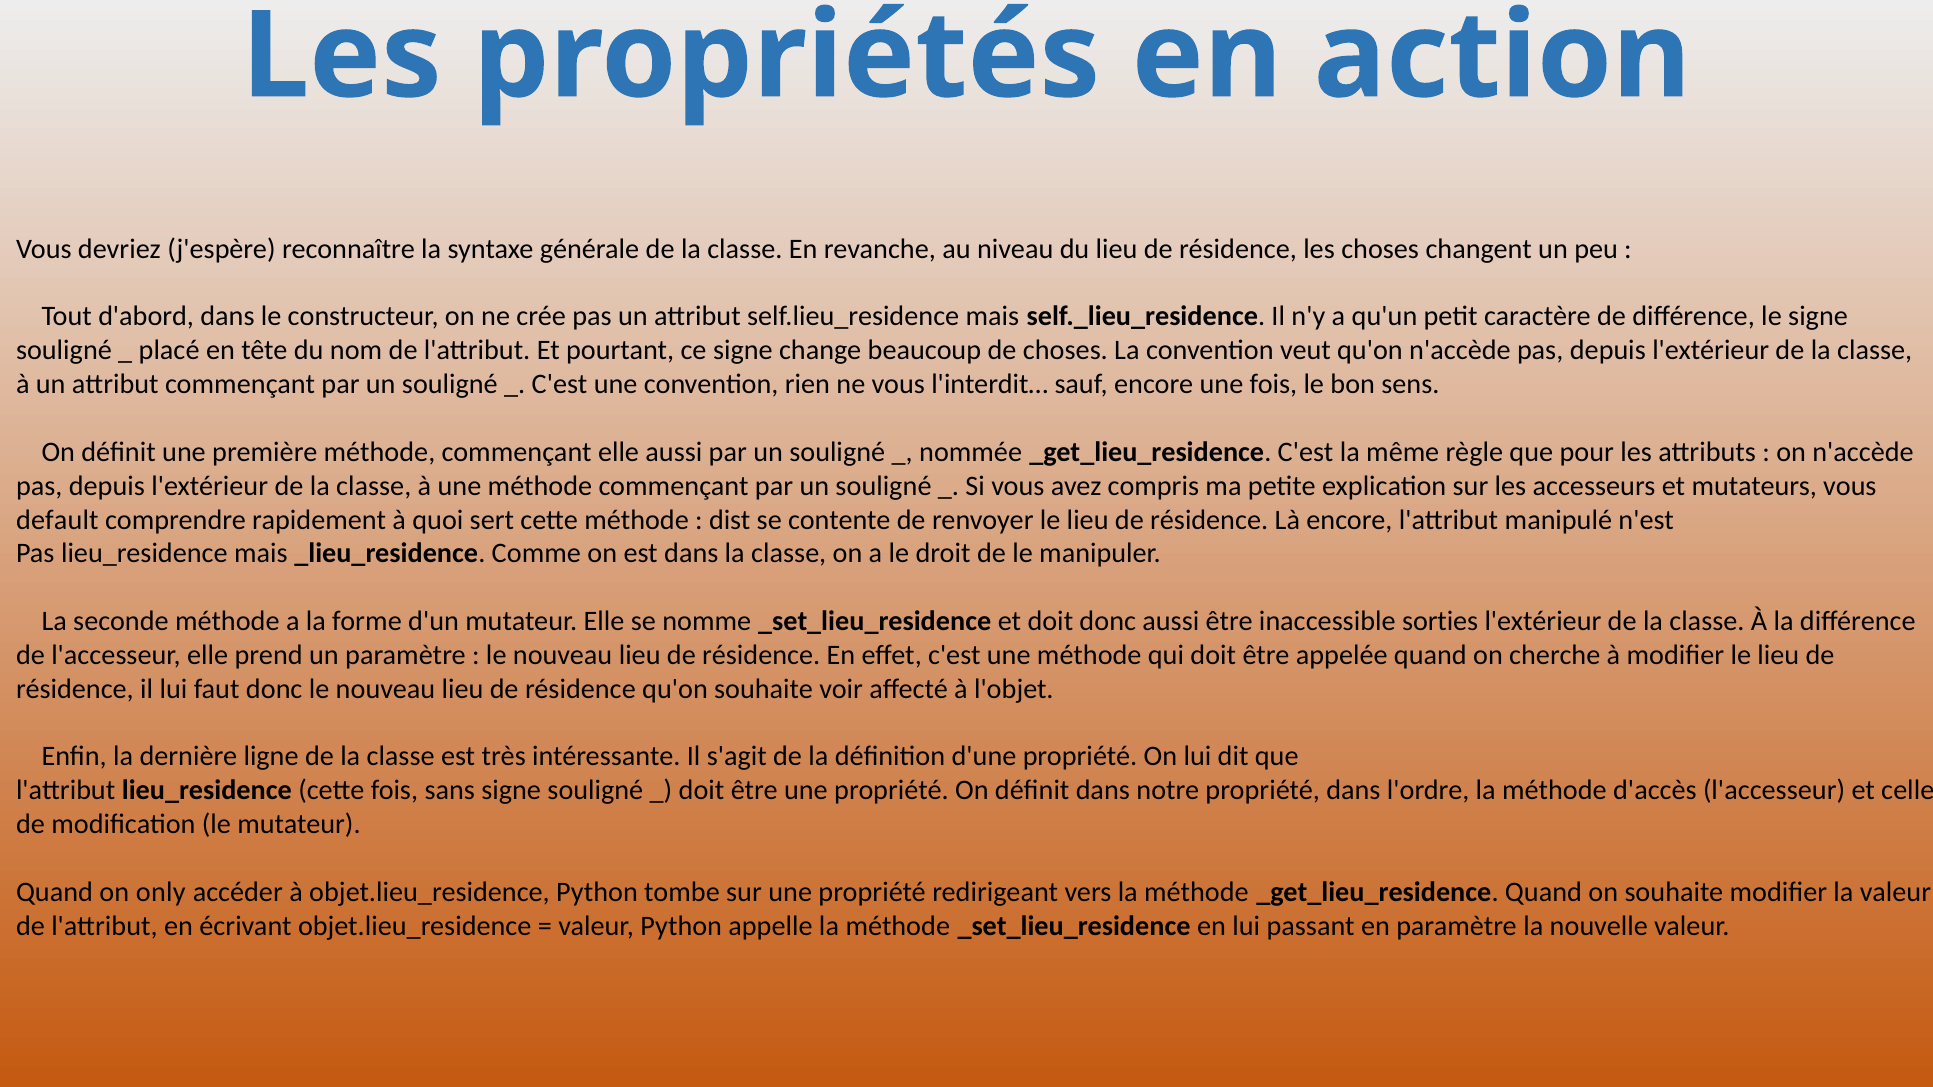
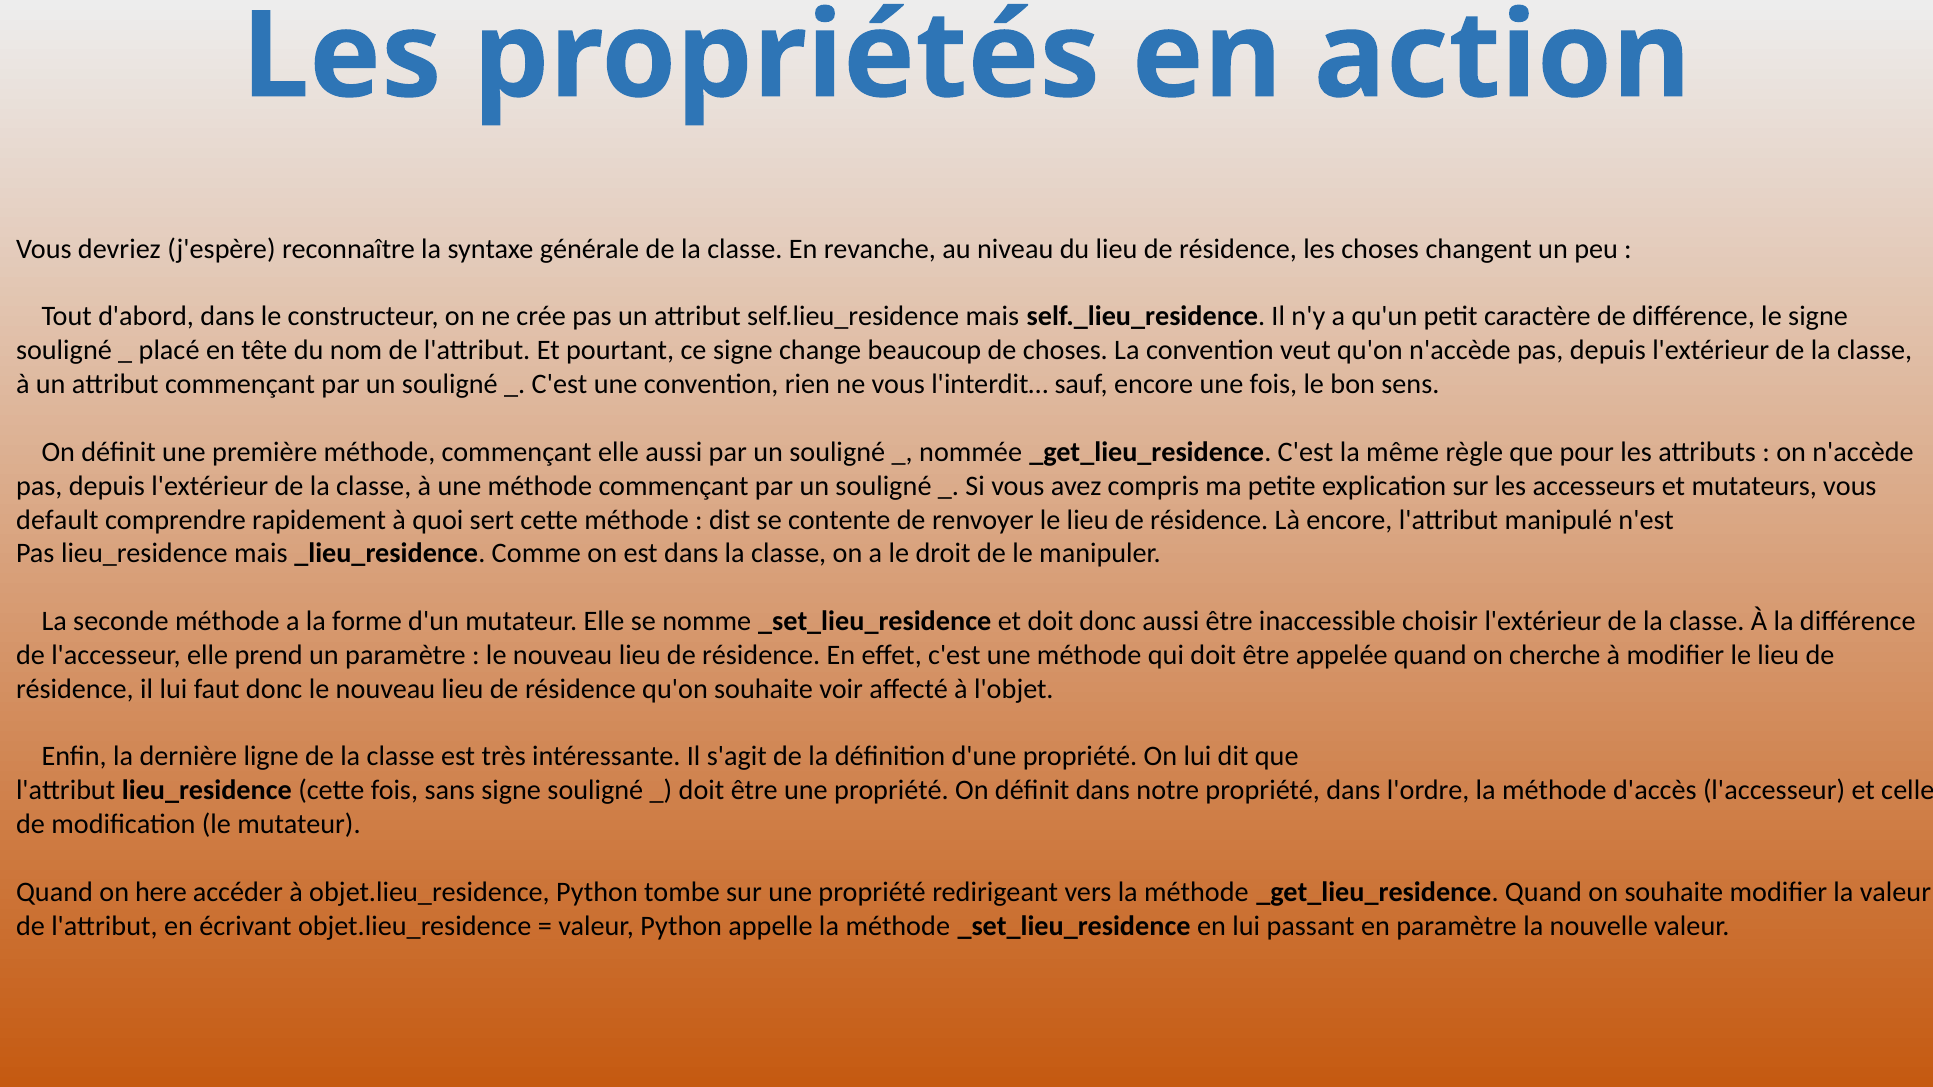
sorties: sorties -> choisir (1440, 621)
only: only -> here (161, 892)
